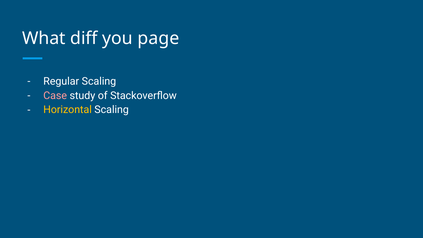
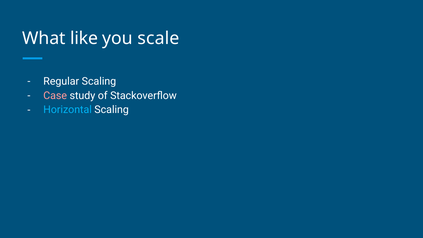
diff: diff -> like (84, 38)
page: page -> scale (159, 38)
Horizontal colour: yellow -> light blue (68, 110)
